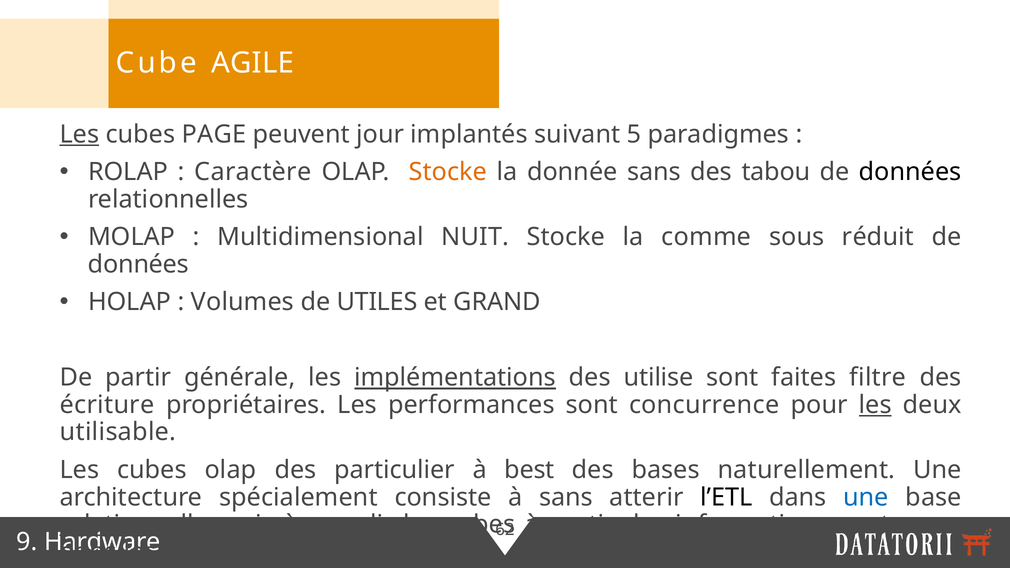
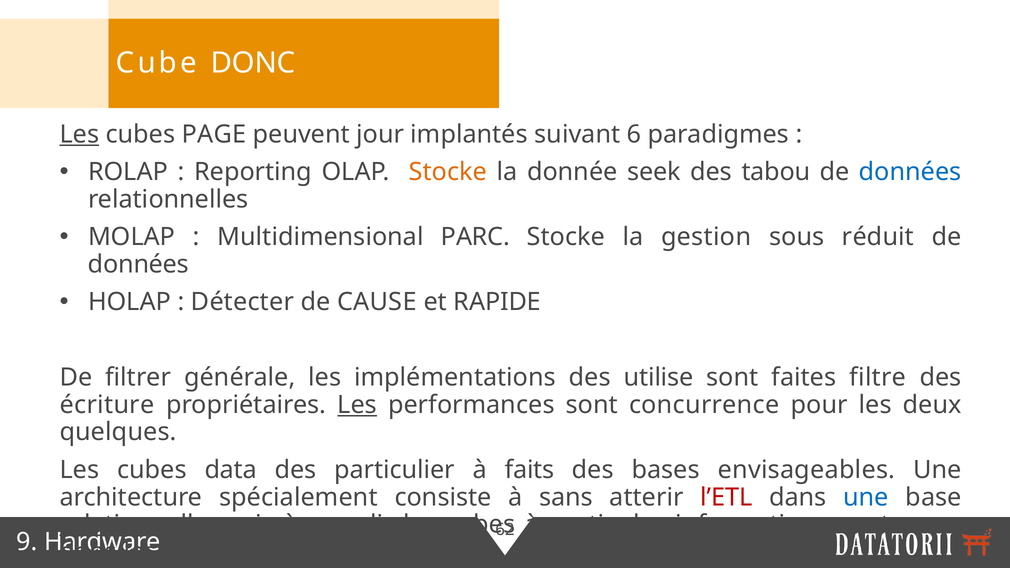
AGILE: AGILE -> DONC (253, 63)
5: 5 -> 6 (634, 134)
Caractère: Caractère -> Reporting (253, 172)
donnée sans: sans -> seek (654, 172)
données colour: black -> blue (910, 172)
NUIT: NUIT -> PARC (475, 237)
comme: comme -> gestion (706, 237)
Volumes: Volumes -> Détecter (242, 302)
UTILES: UTILES -> CAUSE (377, 302)
GRAND: GRAND -> RAPIDE (497, 302)
De partir: partir -> filtrer (138, 378)
implémentations underline: present -> none (455, 378)
Les underline: none -> present (357, 405)
les underline: present -> none (875, 405)
utilisable: utilisable -> quelques (118, 432)
cubes olap: olap -> data (231, 470)
best: best -> faits (529, 470)
naturellement: naturellement -> envisageables (806, 470)
l’ETL colour: black -> red (726, 497)
